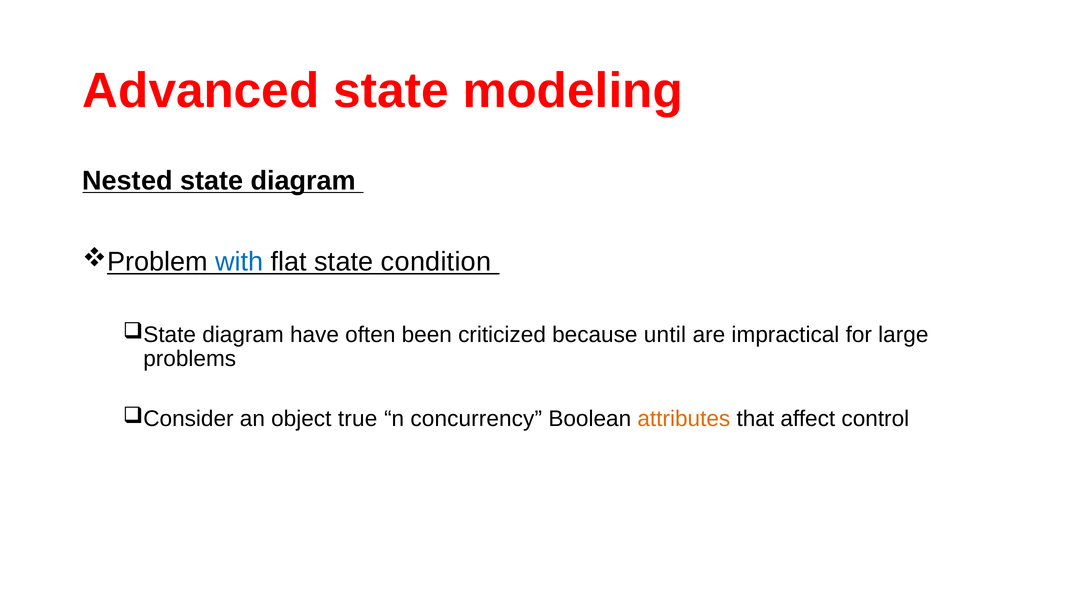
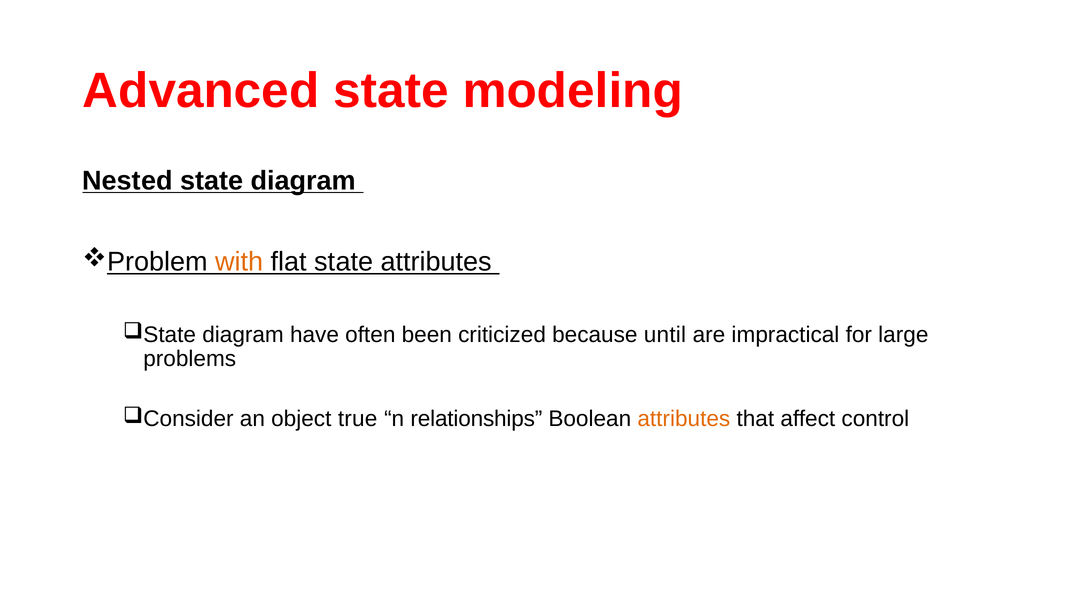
with colour: blue -> orange (239, 261)
state condition: condition -> attributes (436, 261)
concurrency: concurrency -> relationships (476, 419)
